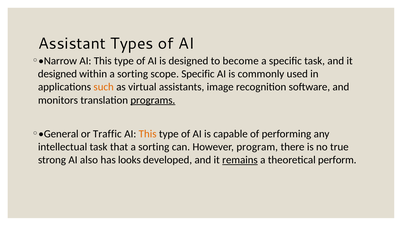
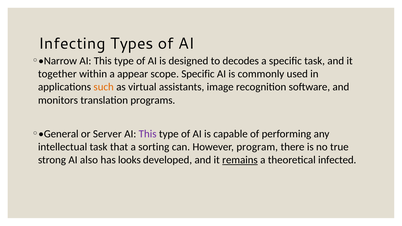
Assistant: Assistant -> Infecting (72, 44)
become: become -> decodes (241, 61)
designed: designed -> together (57, 74)
within a sorting: sorting -> appear (133, 74)
programs underline: present -> none (153, 100)
Traffic: Traffic -> Server (107, 134)
This colour: orange -> purple (148, 134)
perform: perform -> infected (337, 160)
